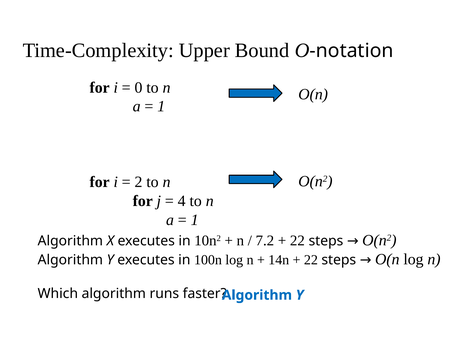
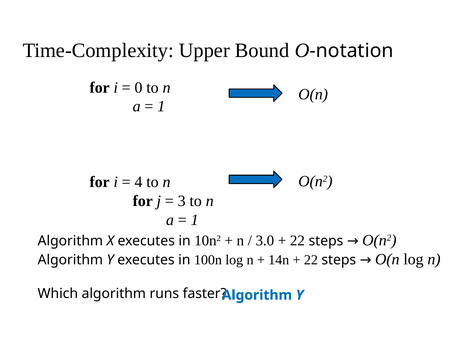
2: 2 -> 4 (139, 182)
4: 4 -> 3 (182, 201)
7.2: 7.2 -> 3.0 (265, 241)
